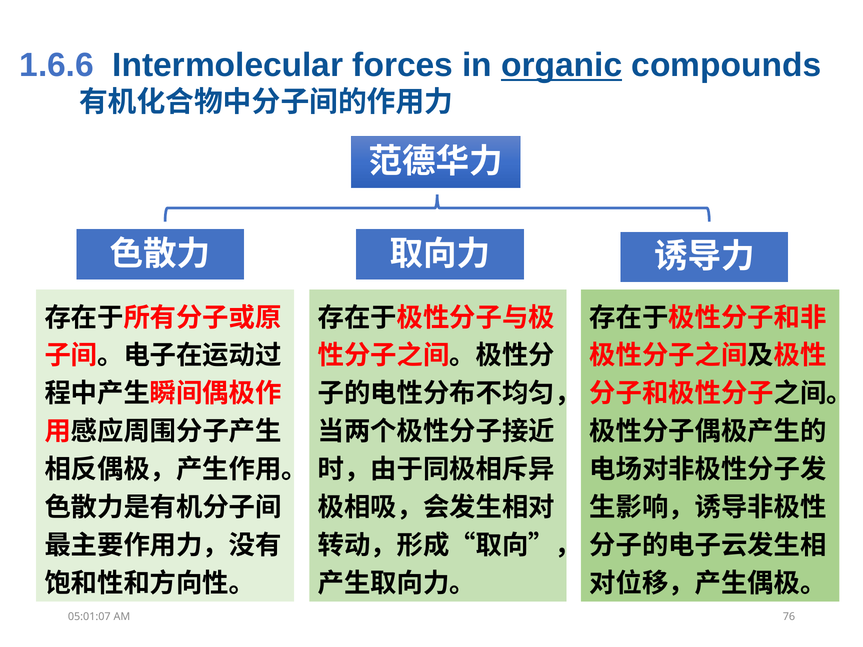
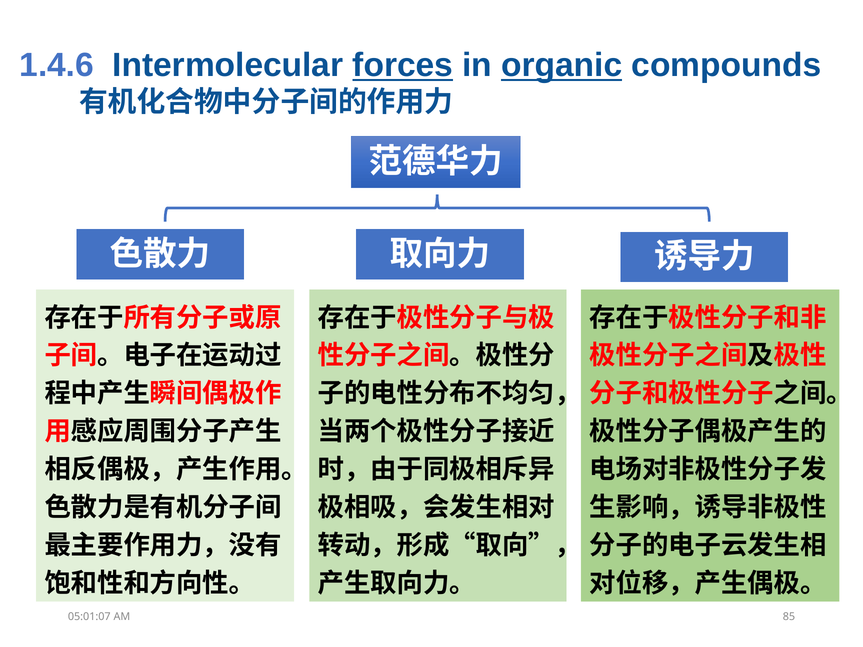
1.6.6: 1.6.6 -> 1.4.6 (57, 65)
forces underline: none -> present (403, 65)
76: 76 -> 85 (789, 617)
